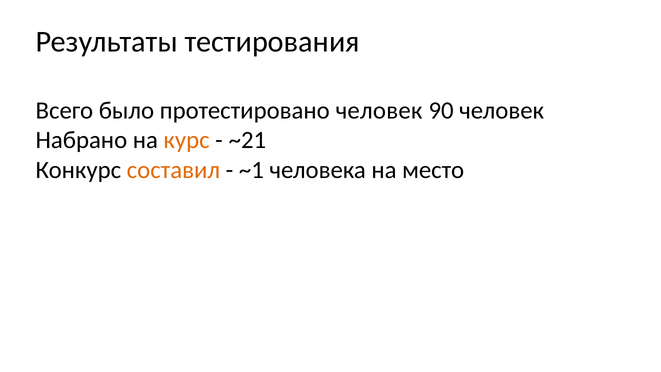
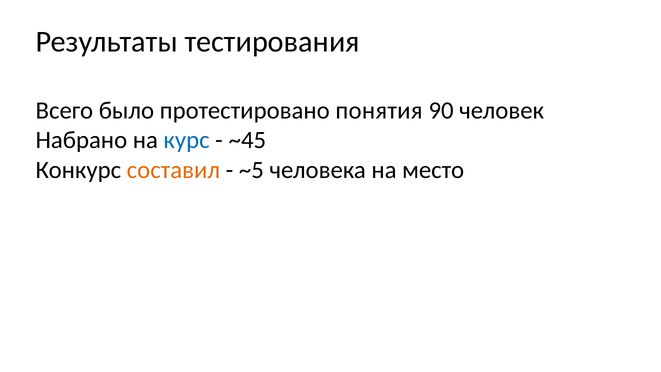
протестировано человек: человек -> понятия (379, 110)
курс colour: orange -> blue (187, 140)
~21: ~21 -> ~45 (247, 140)
~1: ~1 -> ~5 (251, 170)
